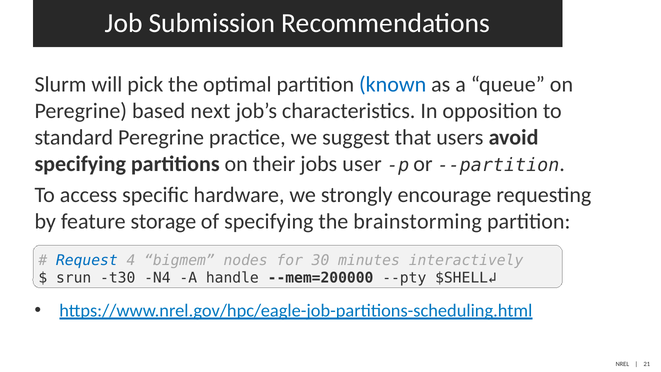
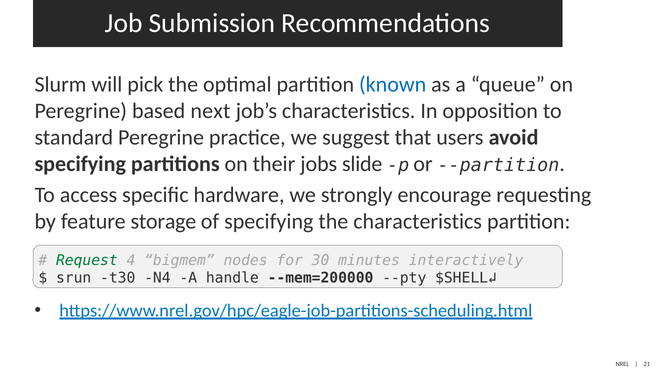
user: user -> slide (362, 164)
the brainstorming: brainstorming -> characteristics (418, 221)
Request colour: blue -> green (87, 260)
